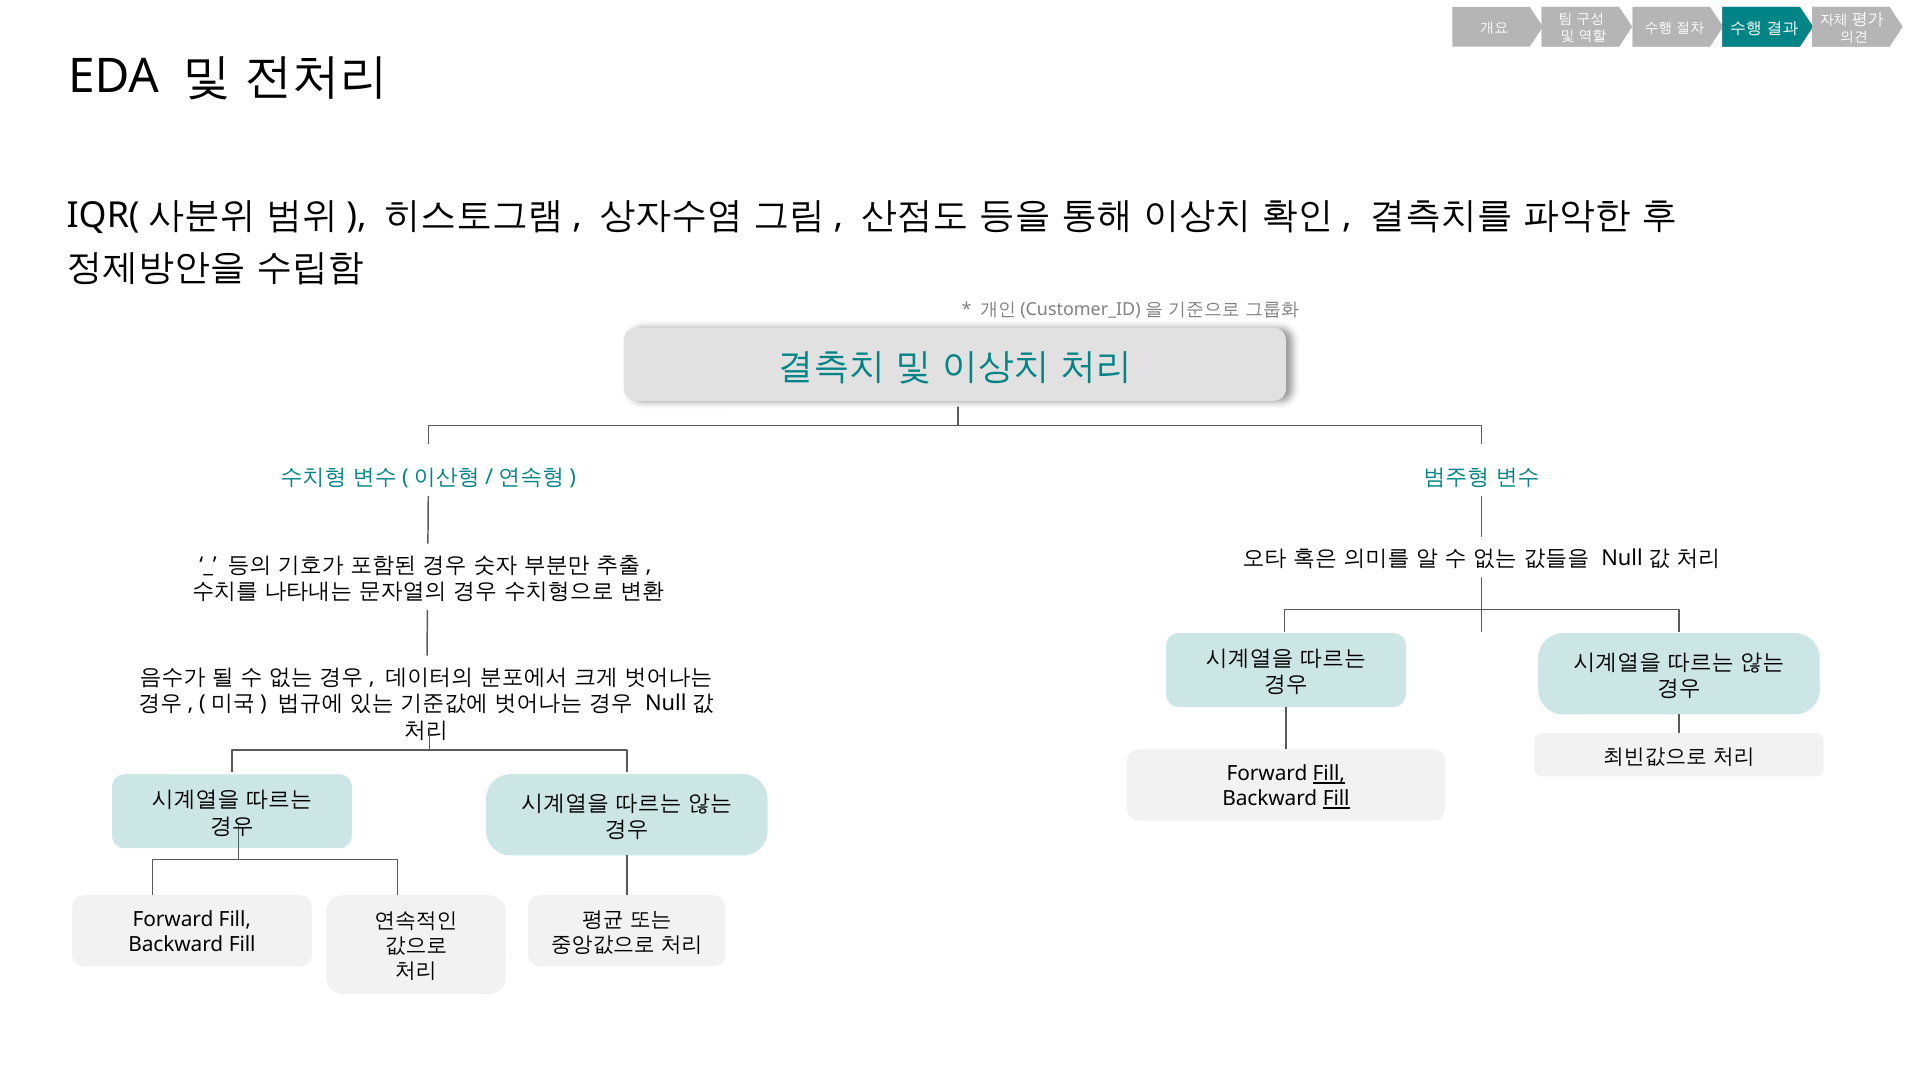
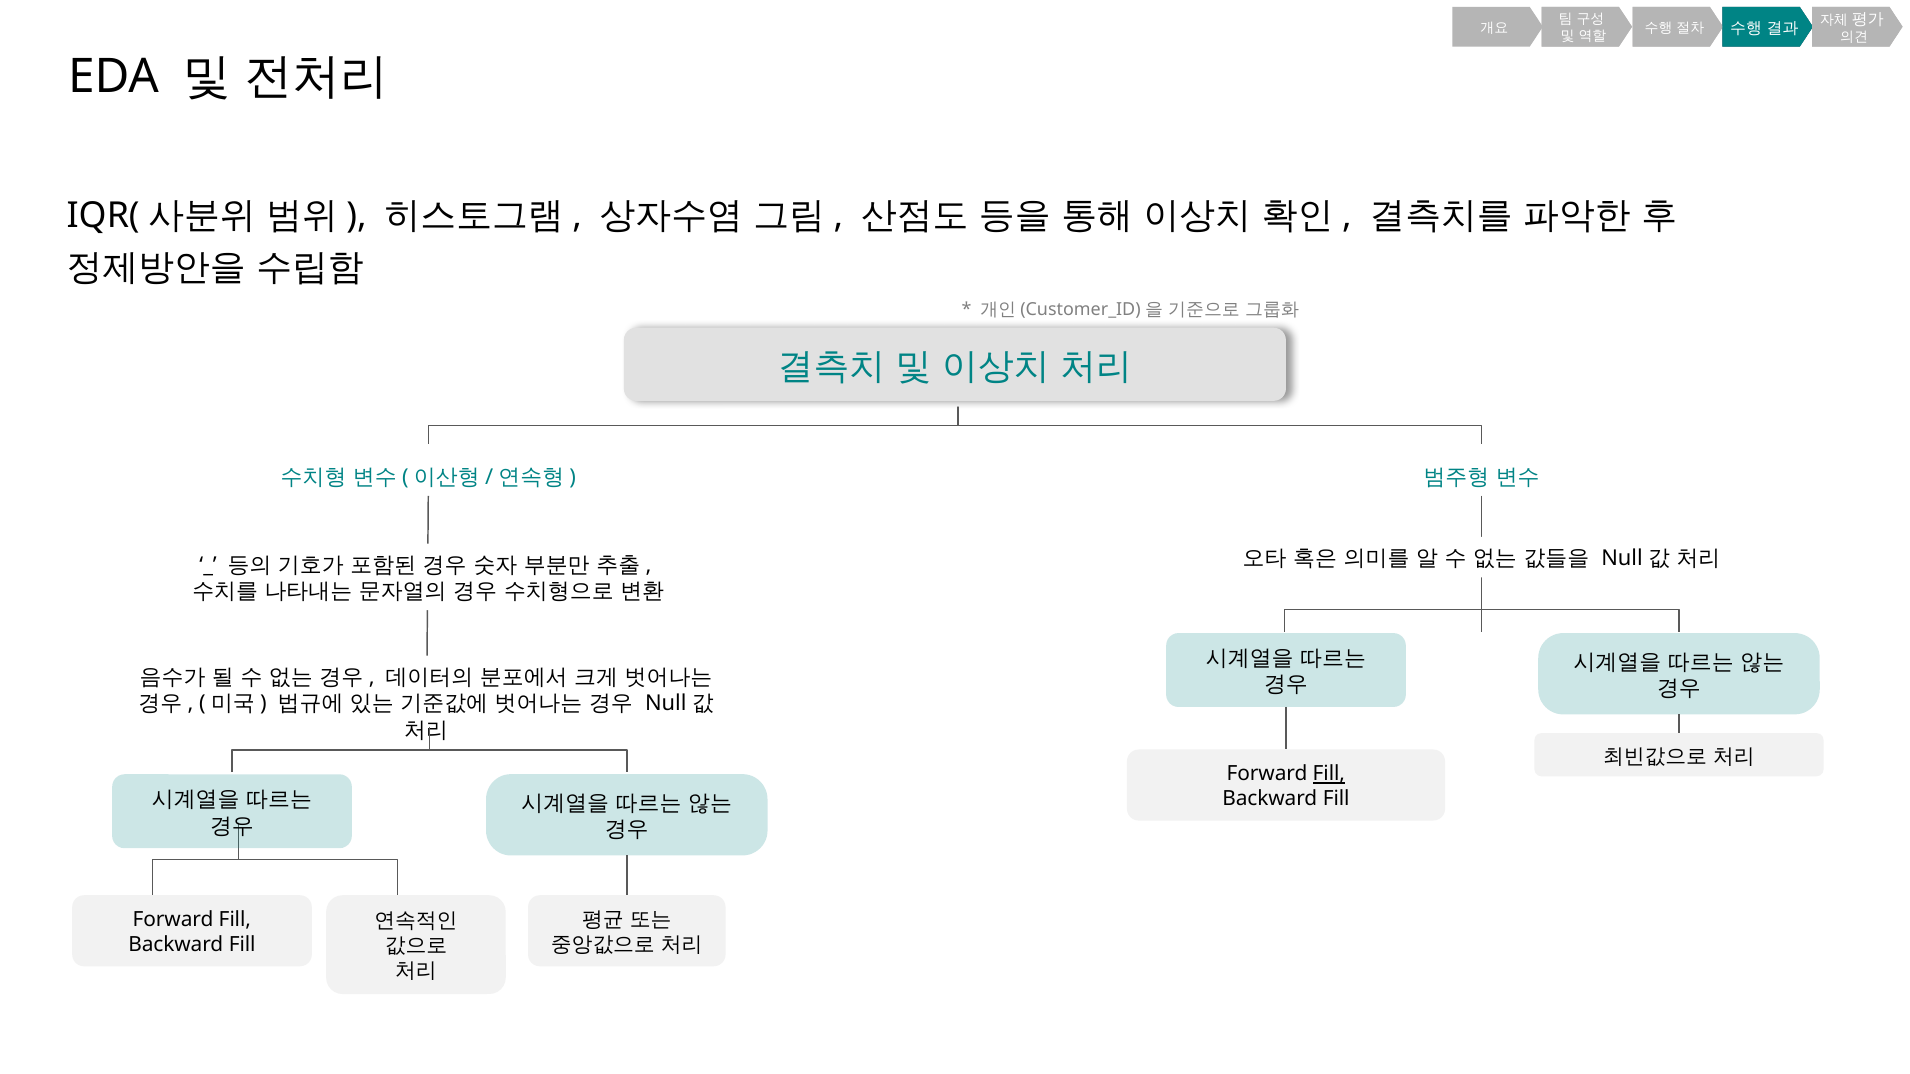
Fill underline: present -> none (1336, 799)
